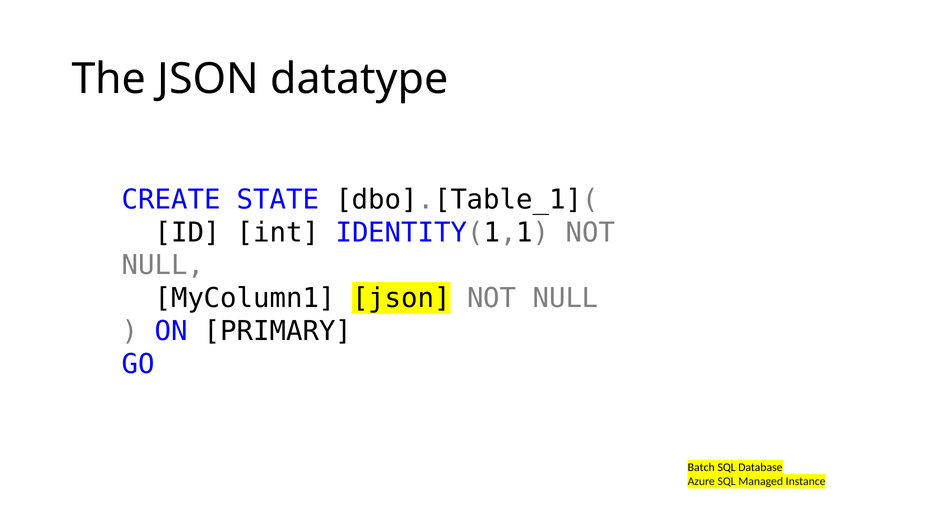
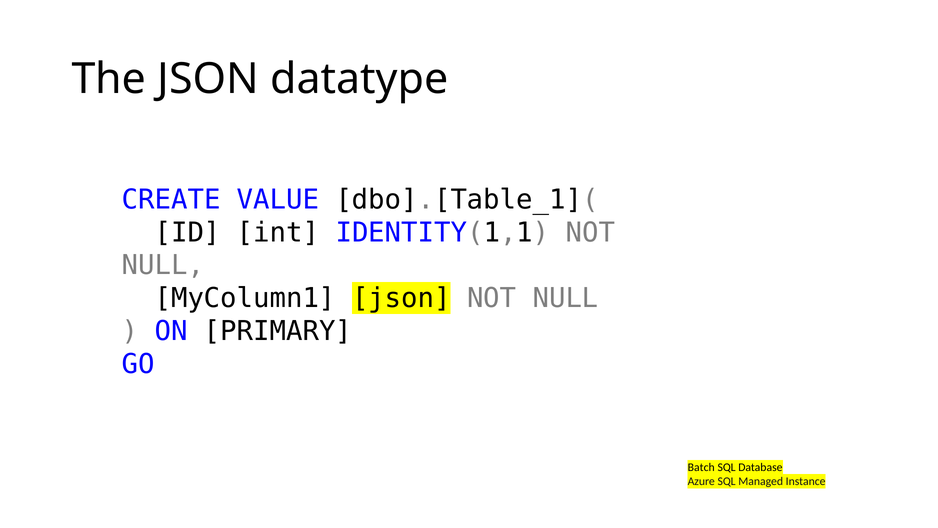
STATE: STATE -> VALUE (278, 200)
